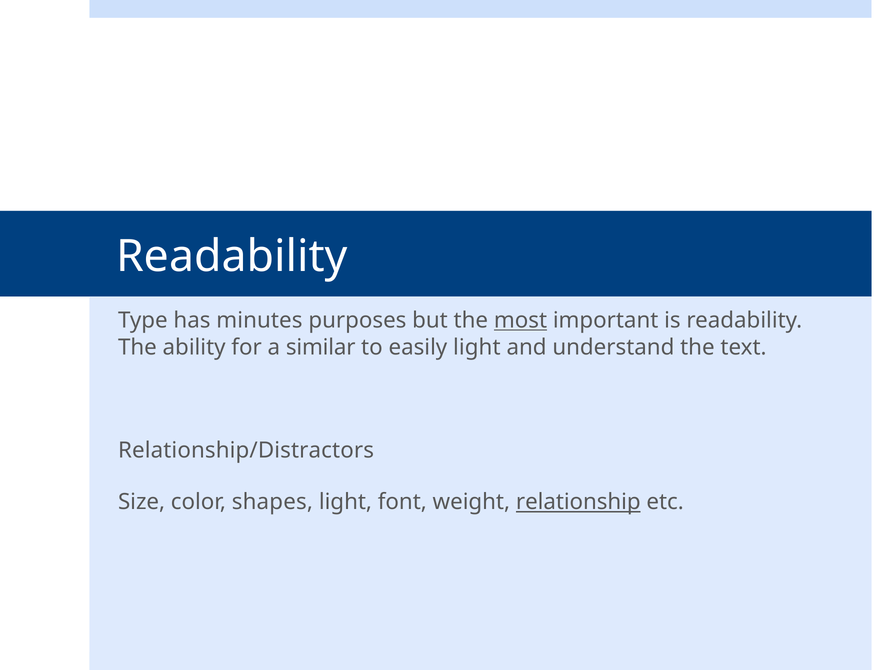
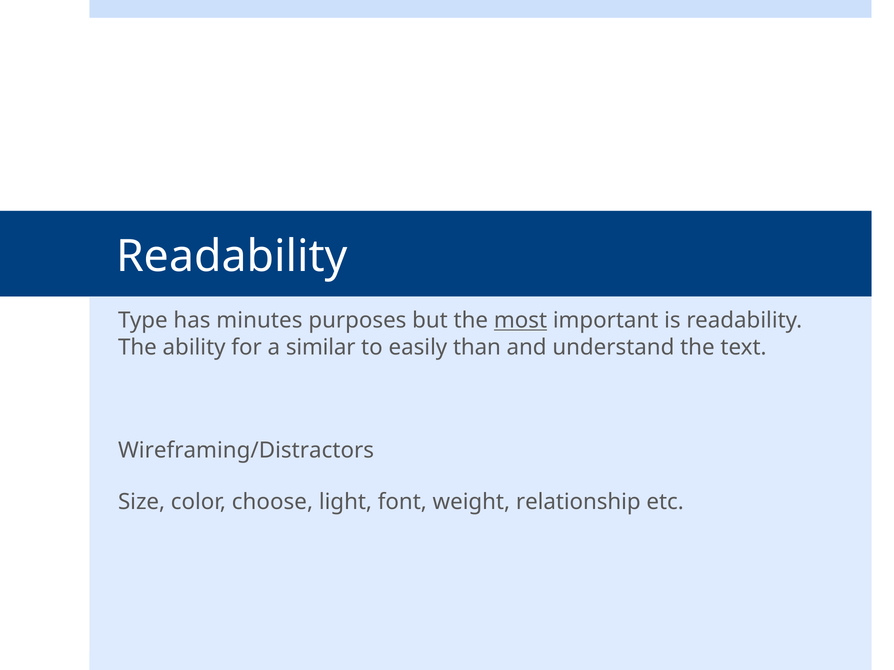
easily light: light -> than (477, 347)
Relationship/Distractors: Relationship/Distractors -> Wireframing/Distractors (246, 451)
shapes: shapes -> choose (272, 502)
relationship underline: present -> none (578, 502)
